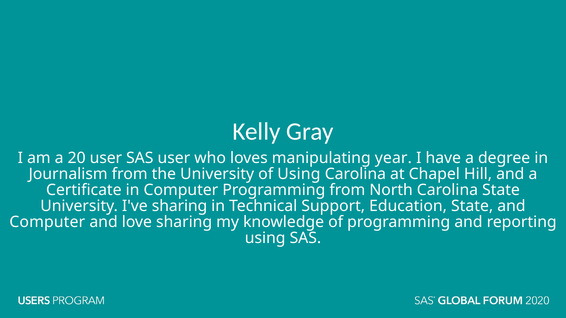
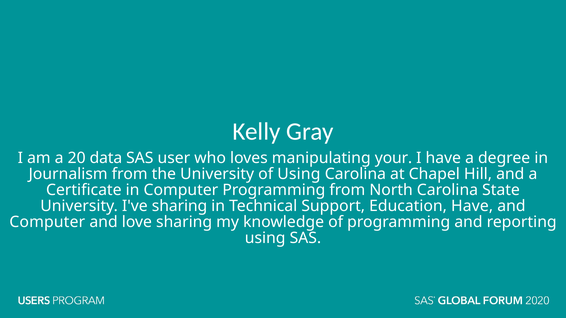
20 user: user -> data (106, 158)
year: year -> your (393, 158)
Education State: State -> Have (472, 206)
